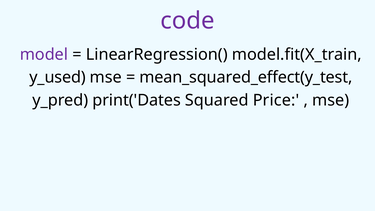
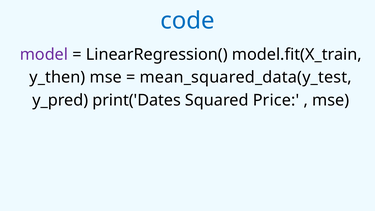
code colour: purple -> blue (187, 21)
y_used: y_used -> y_then (57, 77)
mean_squared_effect(y_test: mean_squared_effect(y_test -> mean_squared_data(y_test (246, 77)
